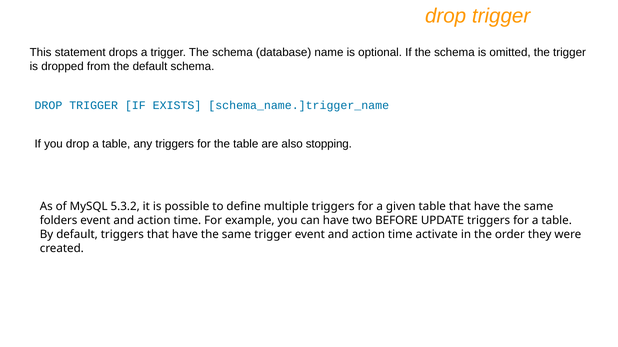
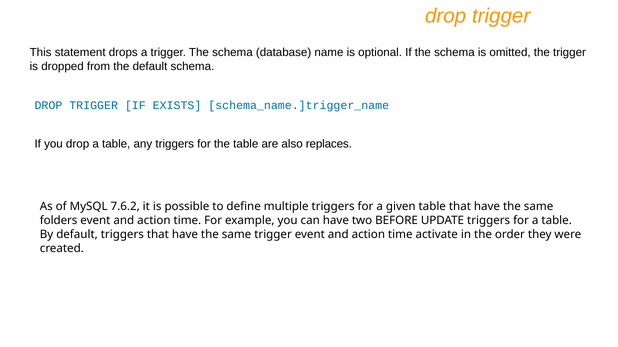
stopping: stopping -> replaces (329, 144)
5.3.2: 5.3.2 -> 7.6.2 (125, 207)
